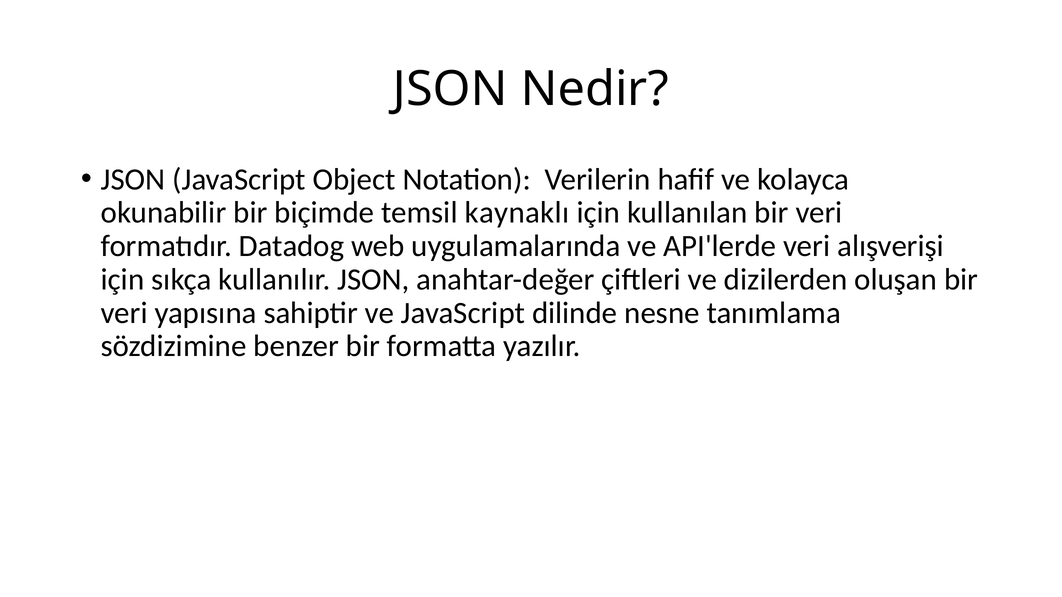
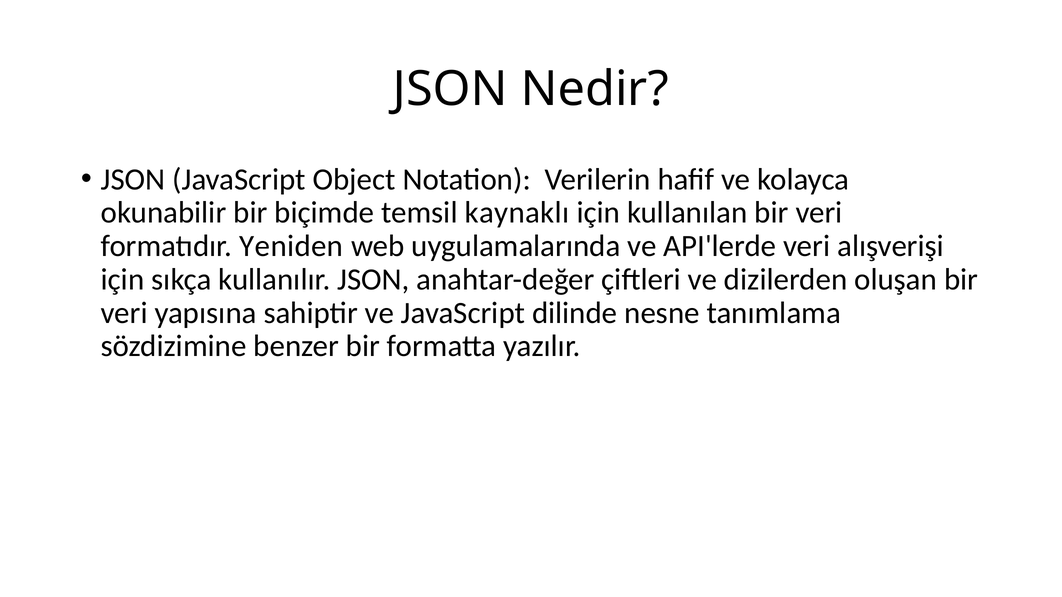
Datadog: Datadog -> Yeniden (291, 246)
